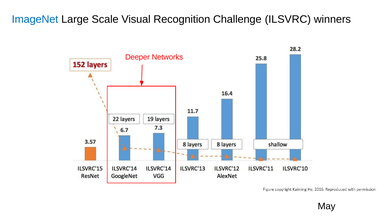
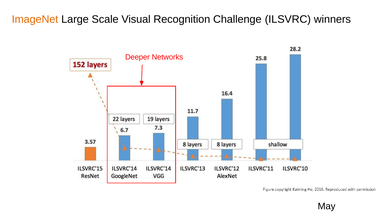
ImageNet colour: blue -> orange (35, 19)
